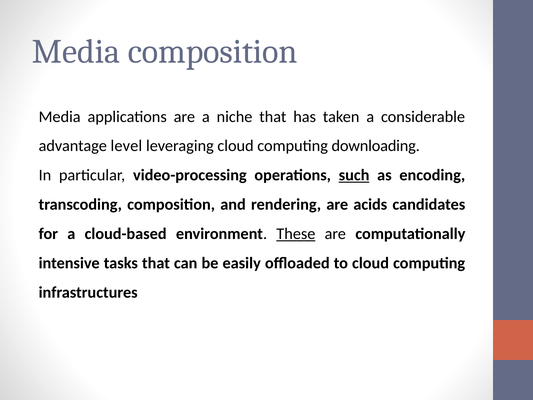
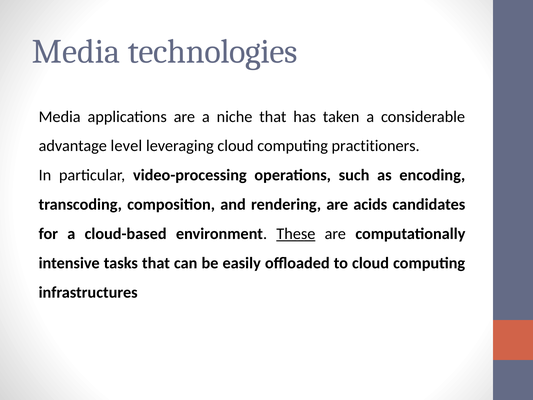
Media composition: composition -> technologies (213, 52)
downloading: downloading -> practitioners (376, 146)
such underline: present -> none (354, 175)
